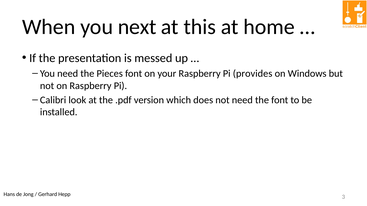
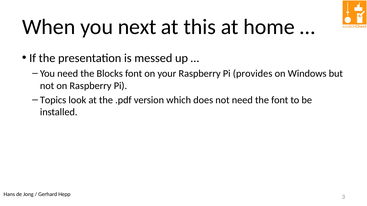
Pieces: Pieces -> Blocks (110, 74)
Calibri: Calibri -> Topics (53, 100)
